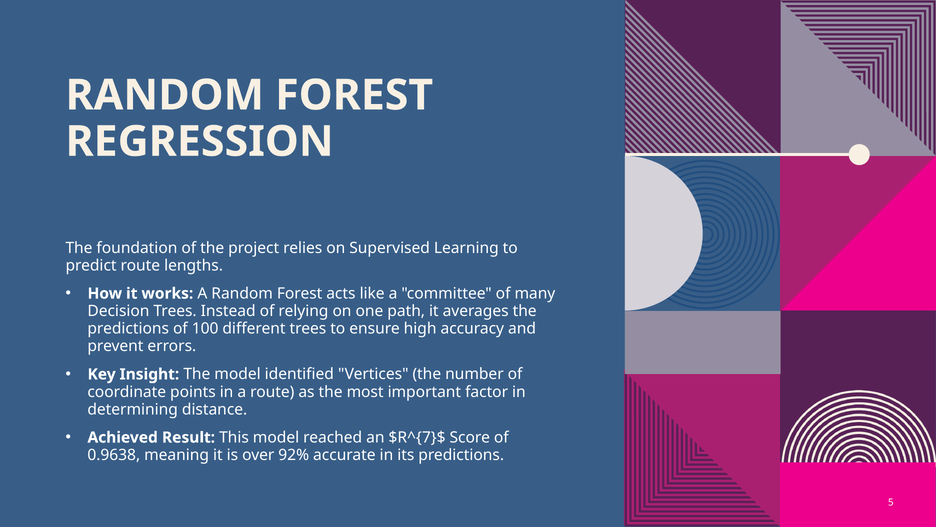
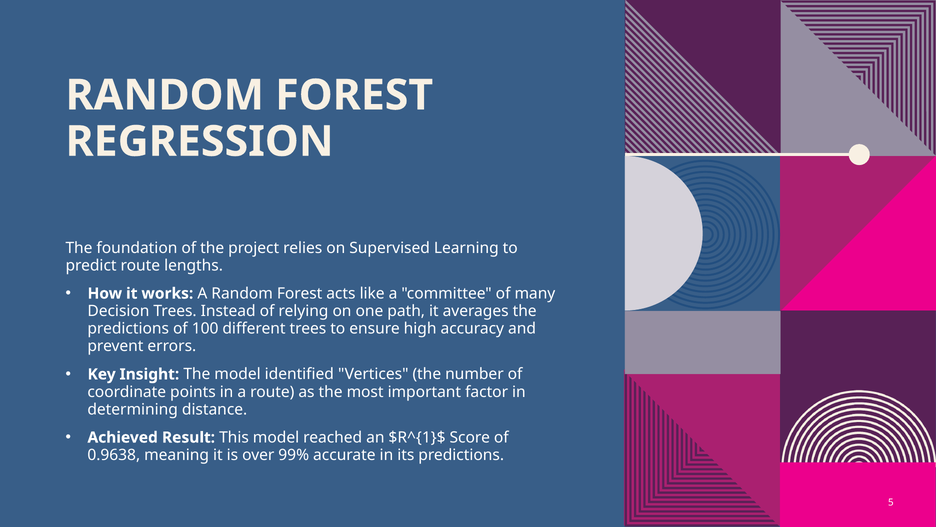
$R^{7}$: $R^{7}$ -> $R^{1}$ (417, 437)
92%: 92% -> 99% (294, 455)
